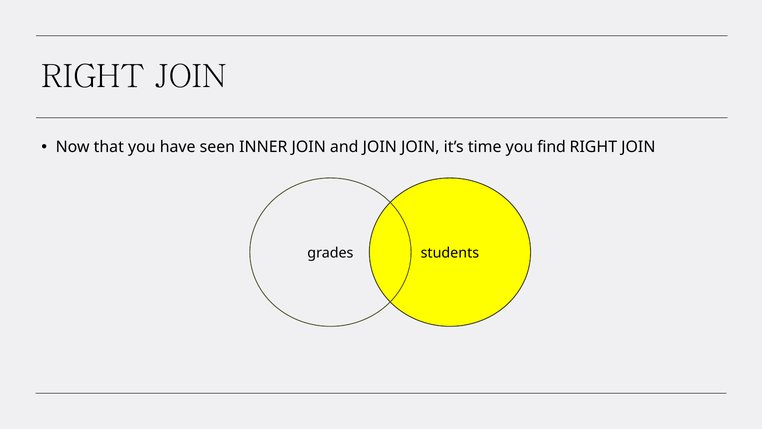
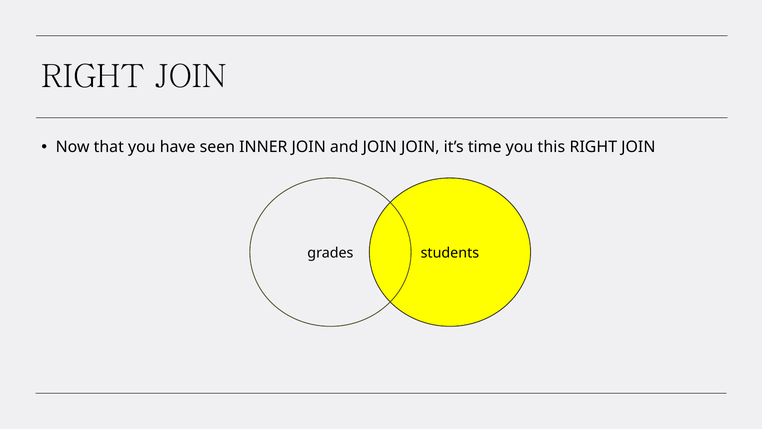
find: find -> this (551, 147)
